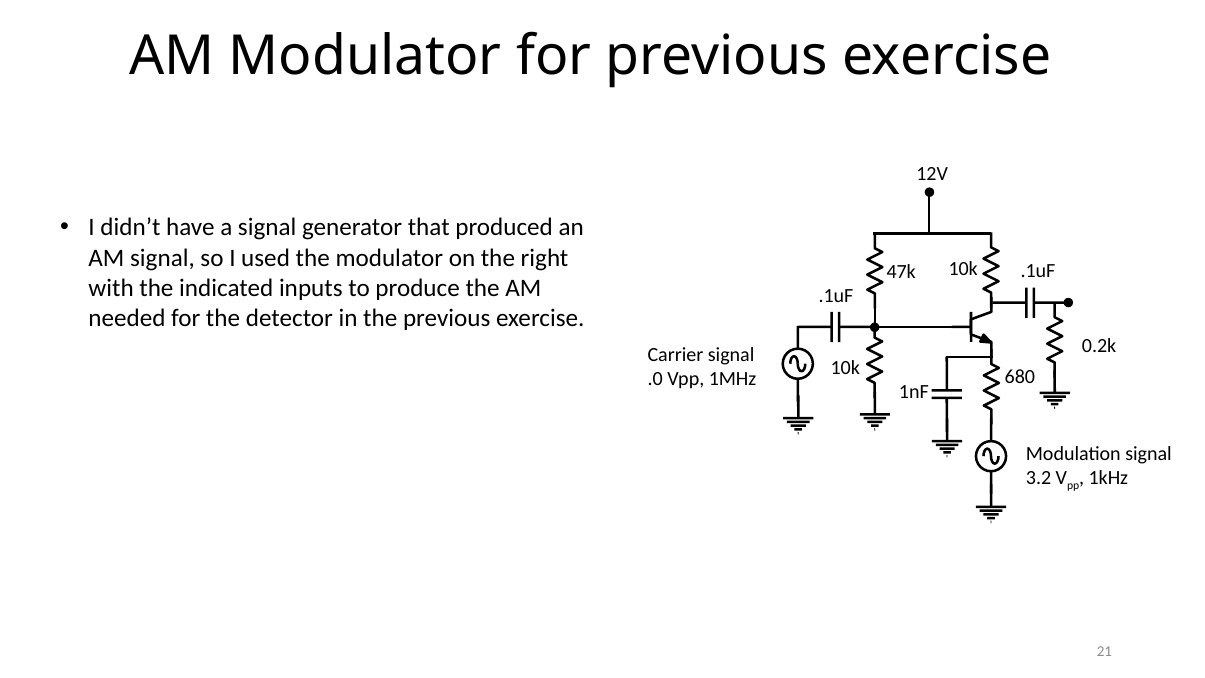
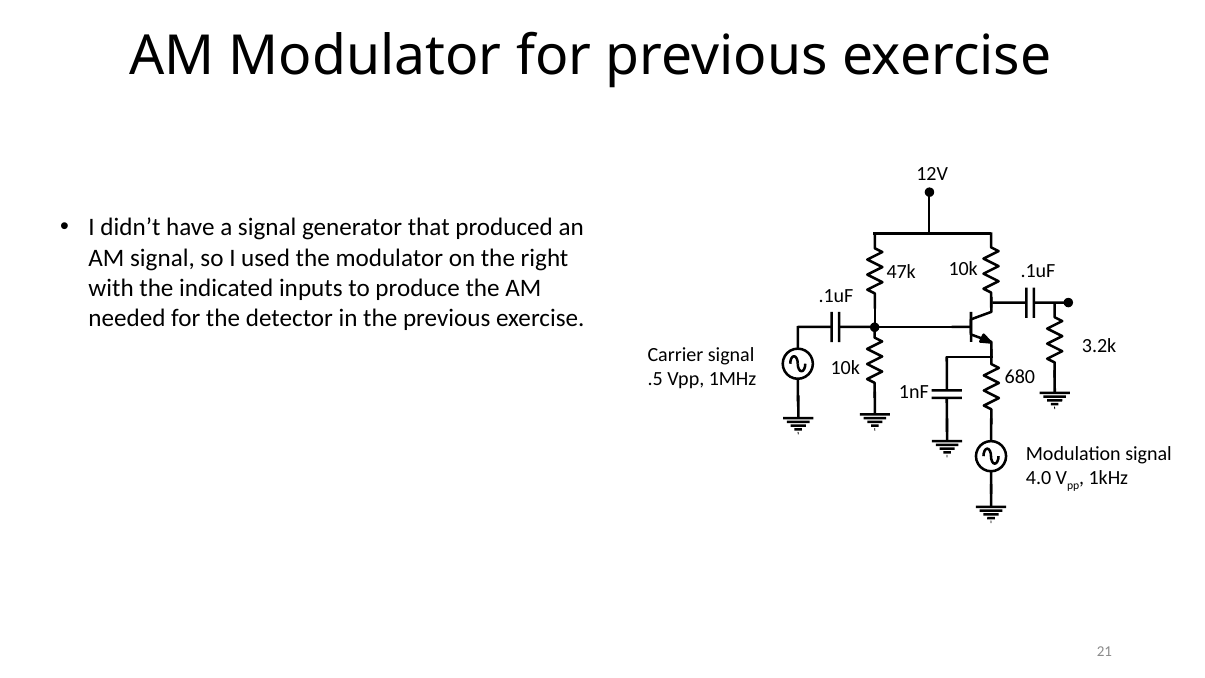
0.2k: 0.2k -> 3.2k (1099, 346)
.0: .0 -> .5 (655, 379)
3.2: 3.2 -> 4.0 (1039, 477)
